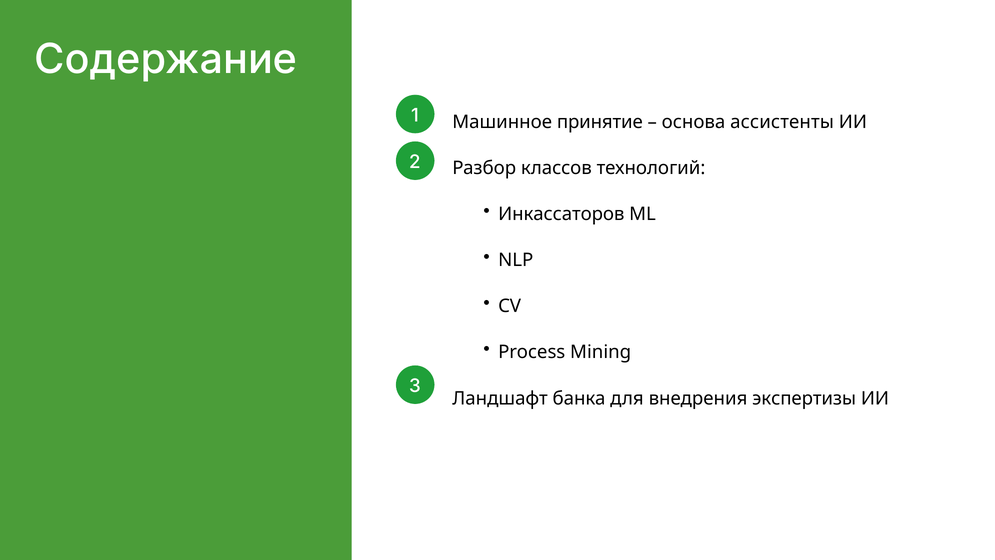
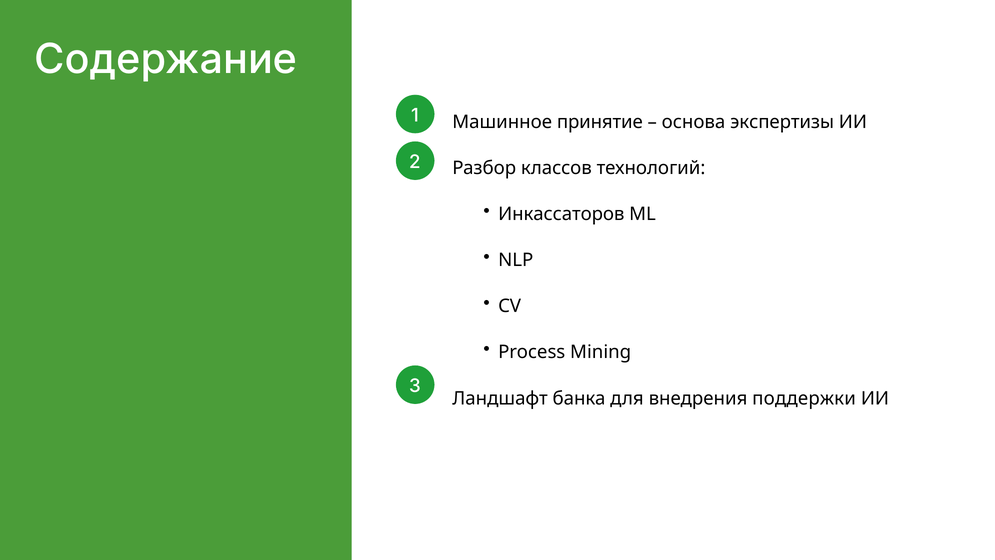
ассистенты: ассистенты -> экспертизы (782, 122)
экспертизы: экспертизы -> поддержки (804, 398)
